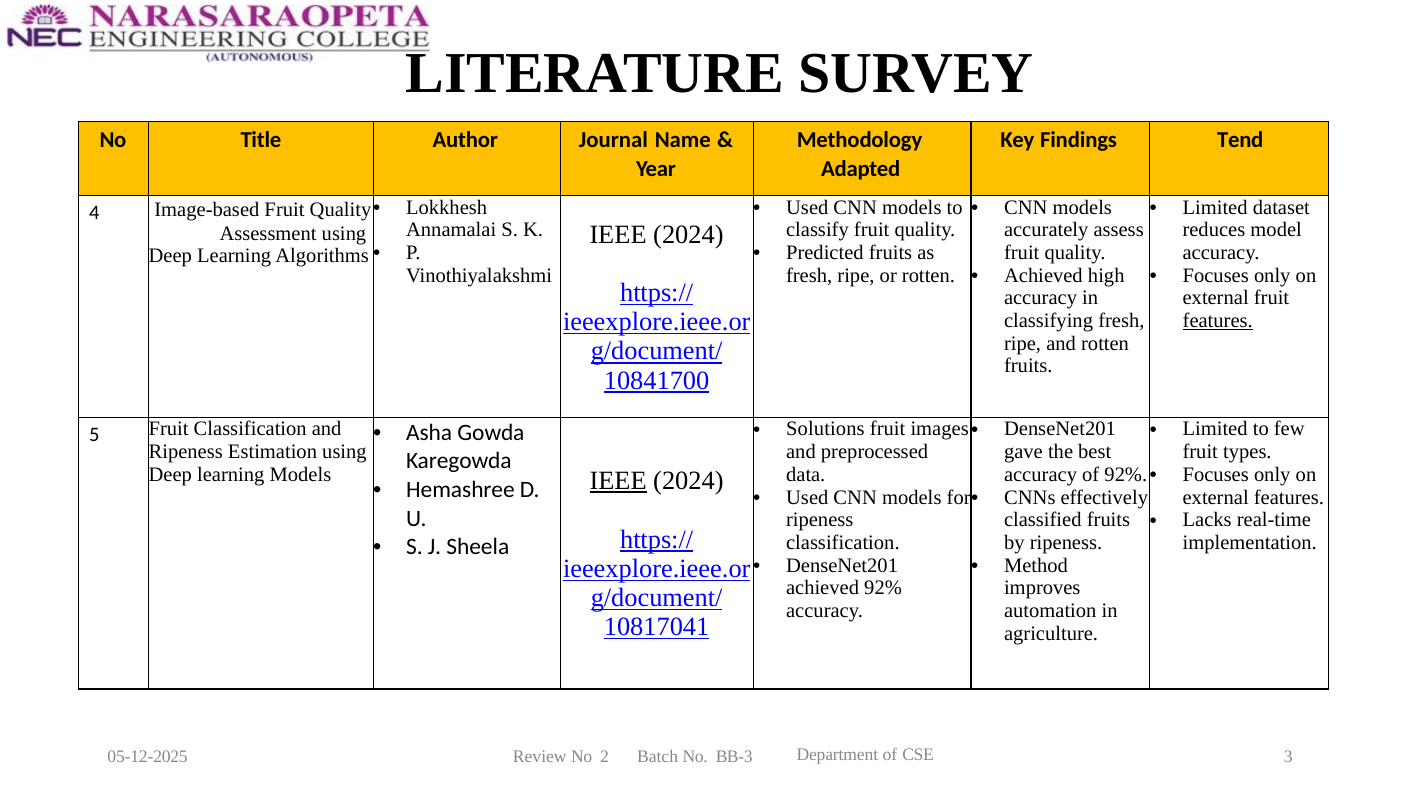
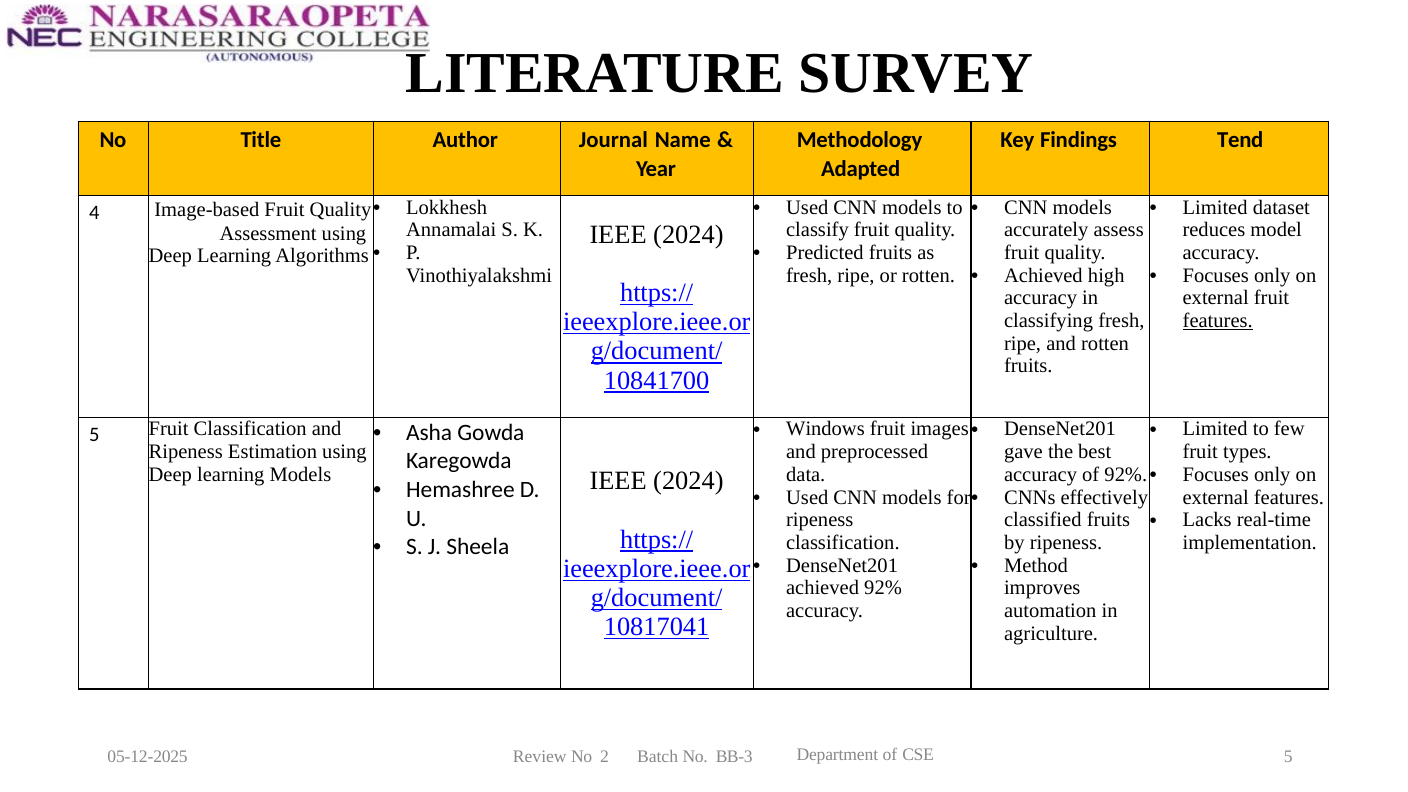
Solutions: Solutions -> Windows (825, 429)
IEEE underline: present -> none (618, 481)
CSE 3: 3 -> 5 (1288, 756)
